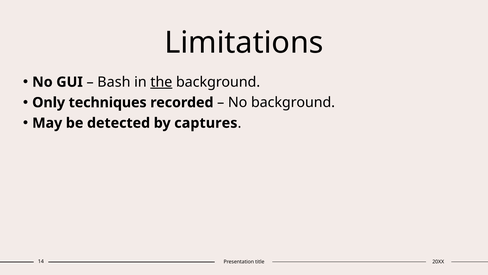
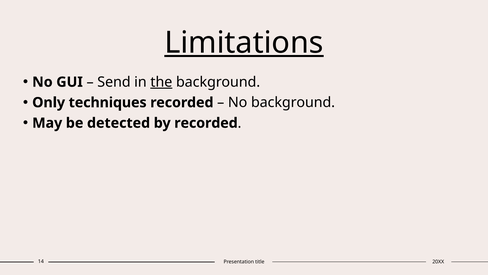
Limitations underline: none -> present (244, 43)
Bash: Bash -> Send (114, 82)
by captures: captures -> recorded (206, 123)
